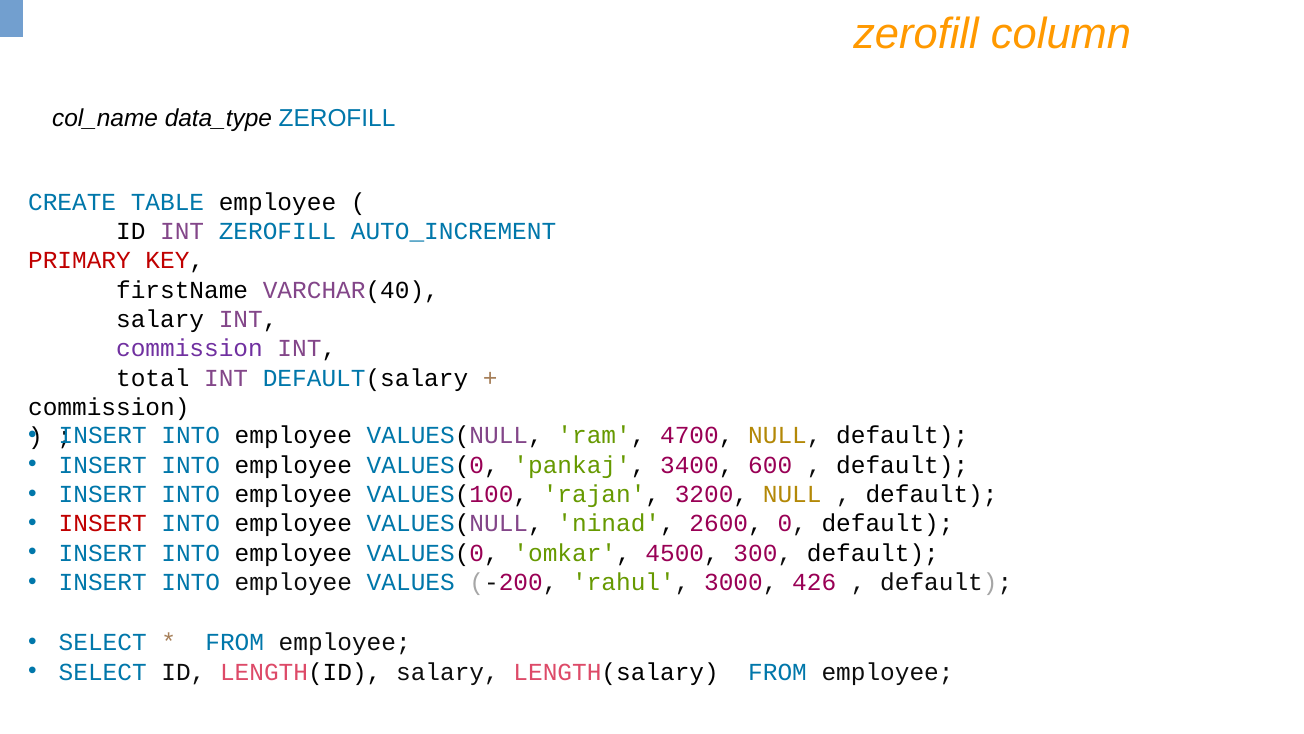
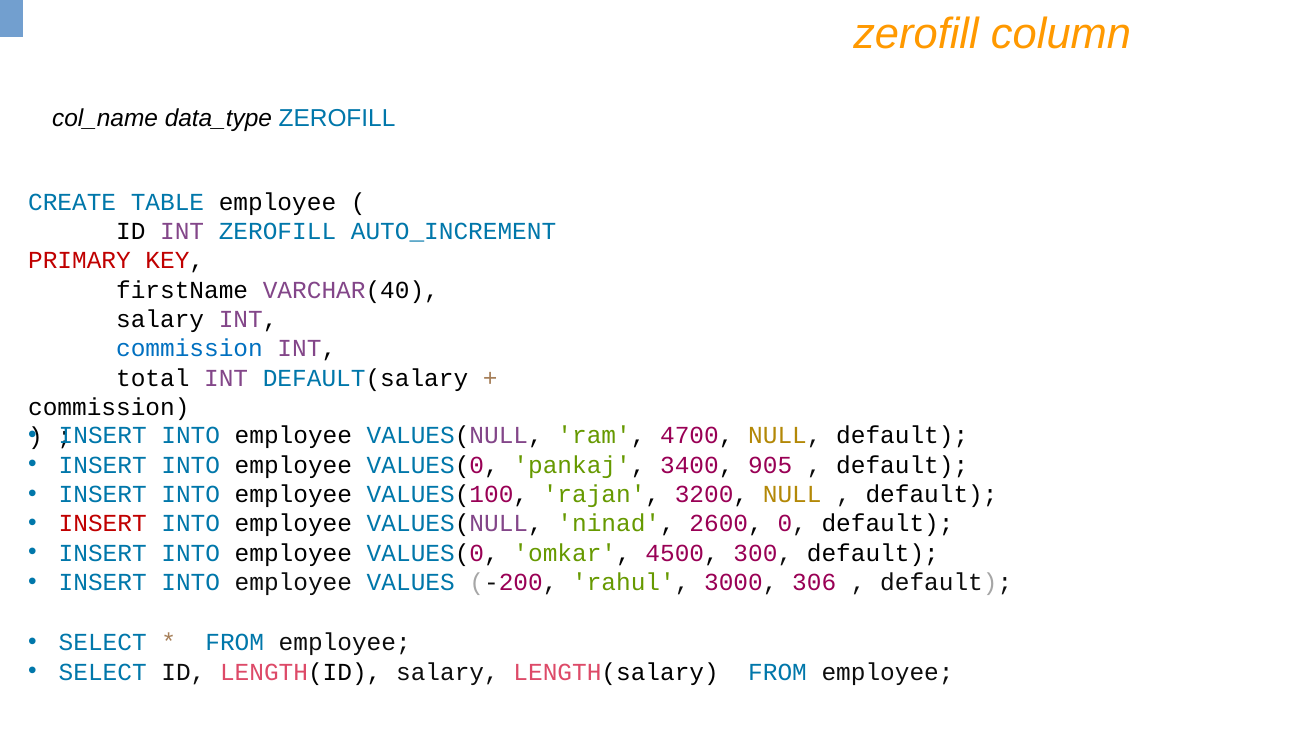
commission colour: purple -> blue (189, 349)
600: 600 -> 905 (770, 465)
426: 426 -> 306 (814, 582)
